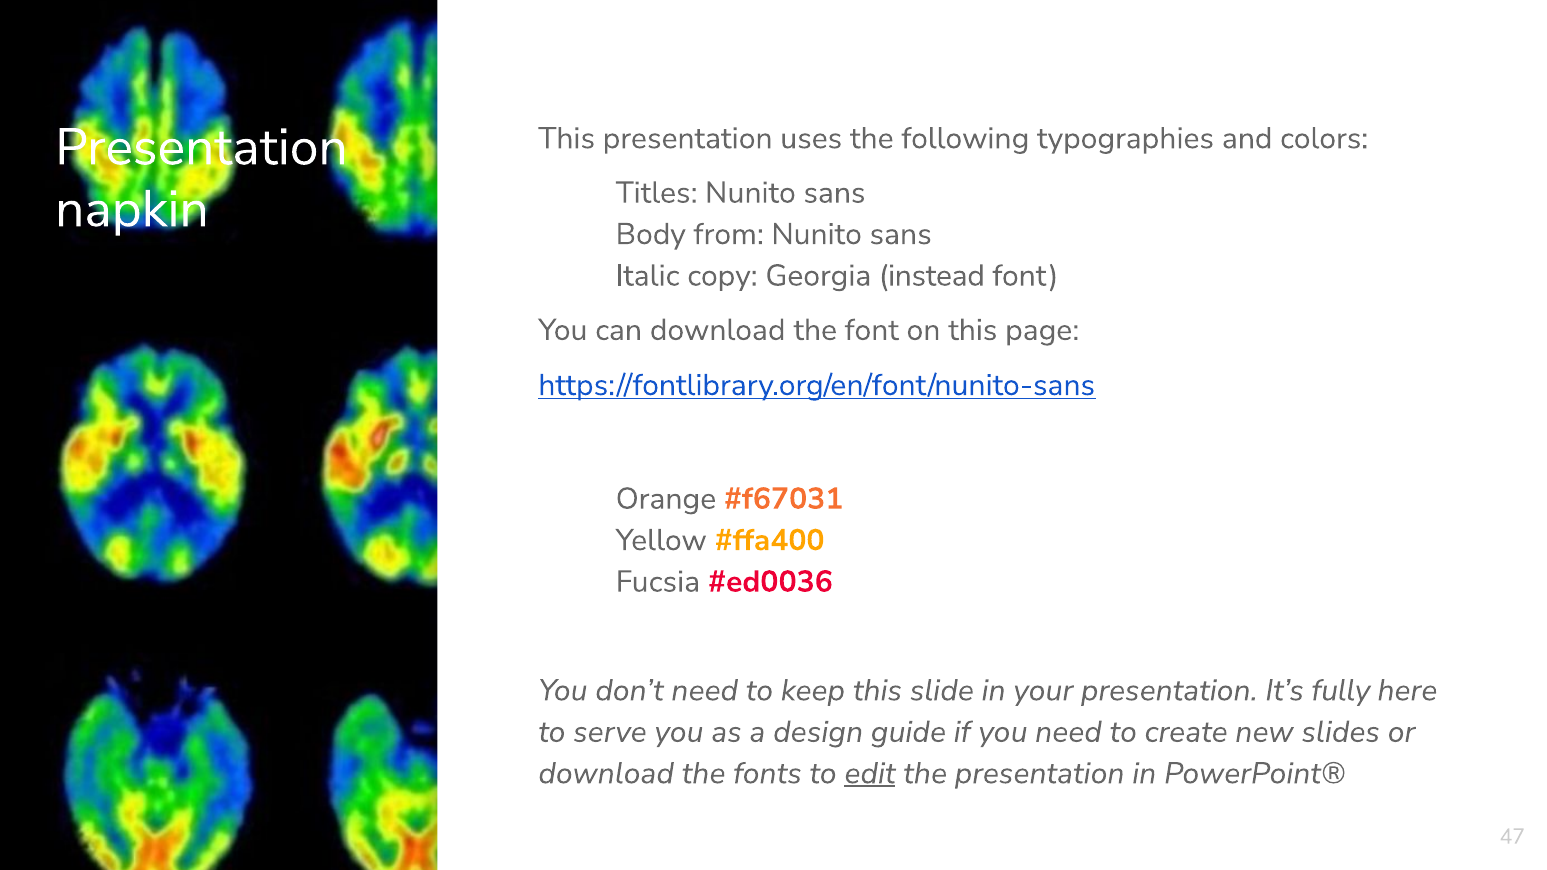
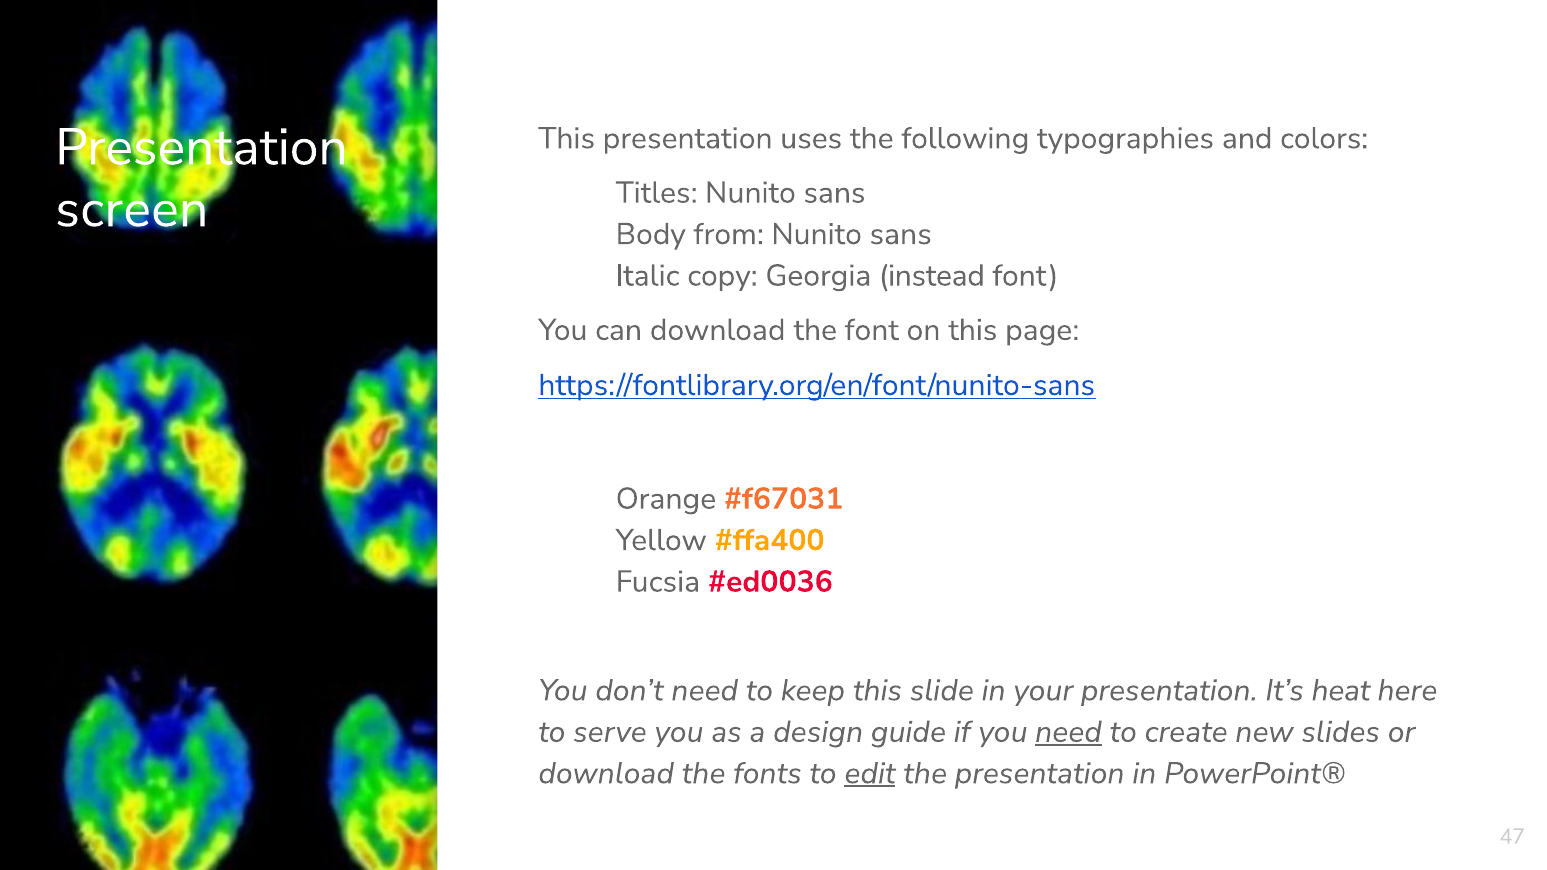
napkin: napkin -> screen (132, 209)
fully: fully -> heat (1341, 691)
need underline: none -> present (1068, 732)
